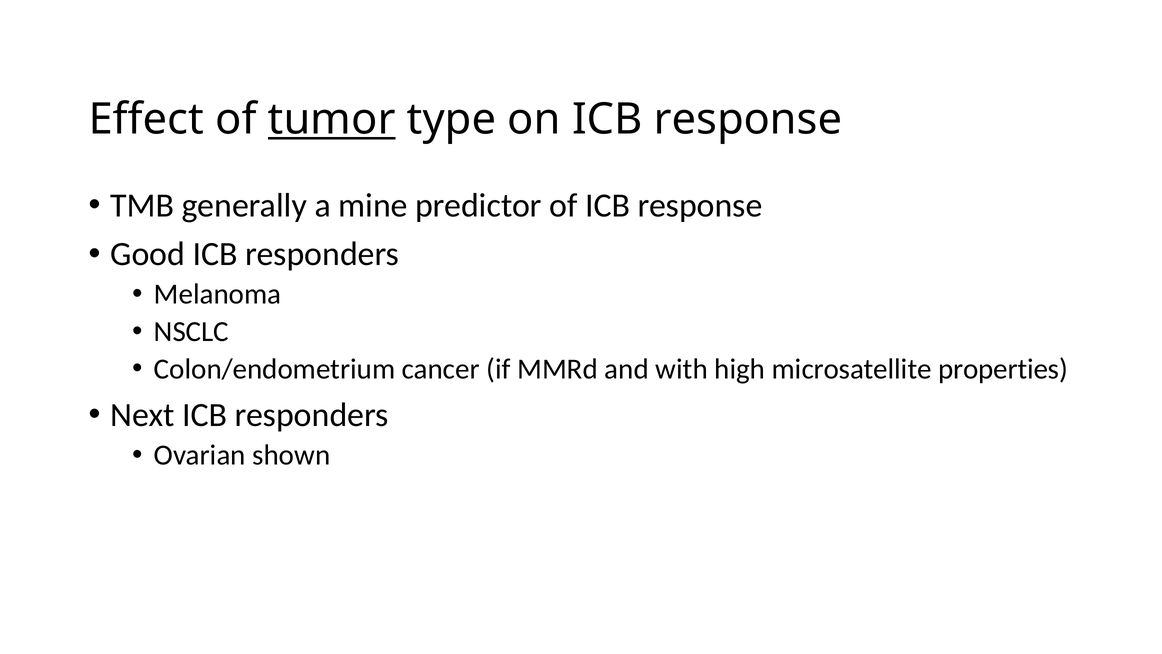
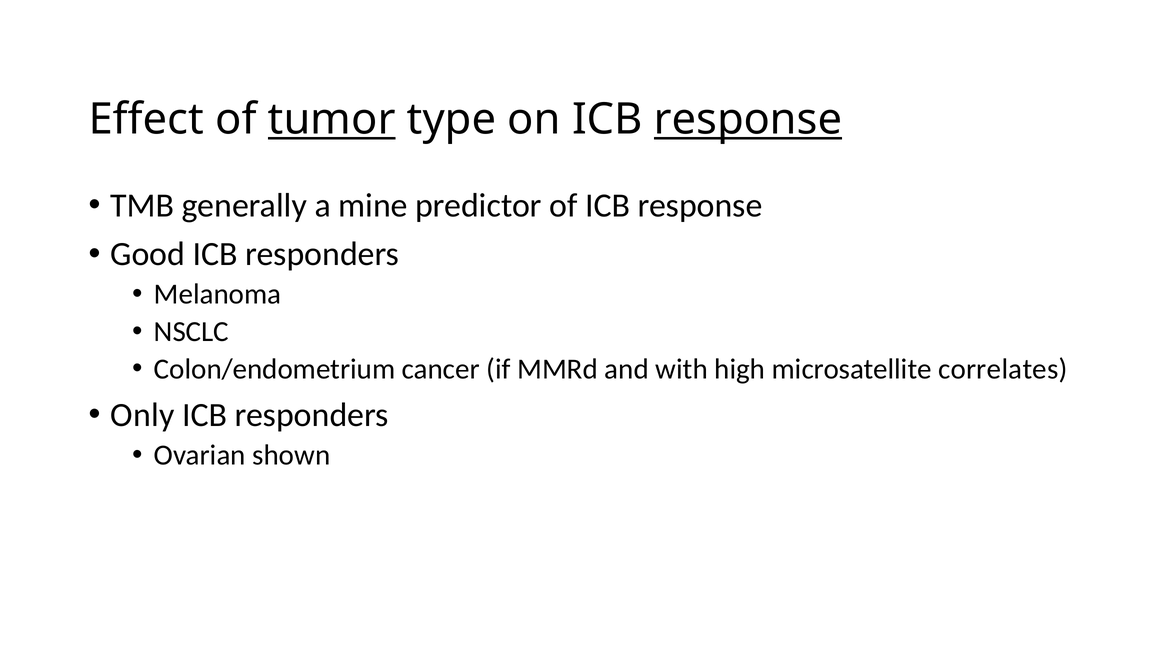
response underline: none -> present (748, 119)
properties: properties -> correlates (1003, 369)
Next: Next -> Only (142, 415)
